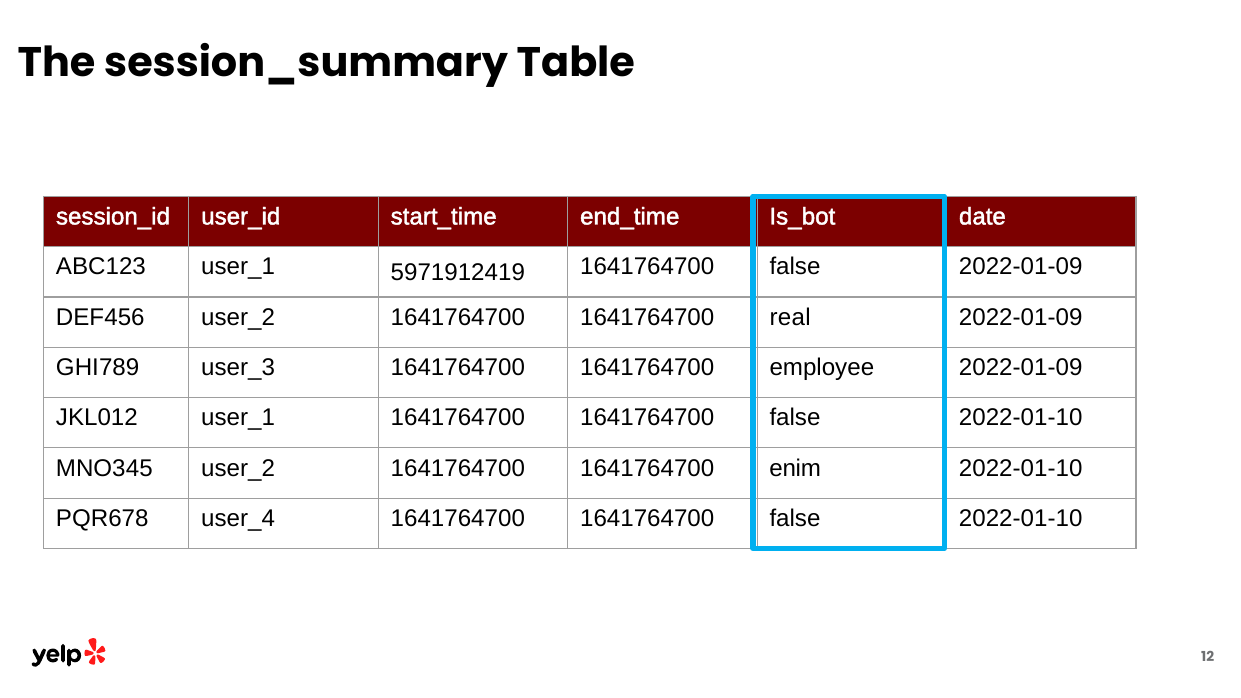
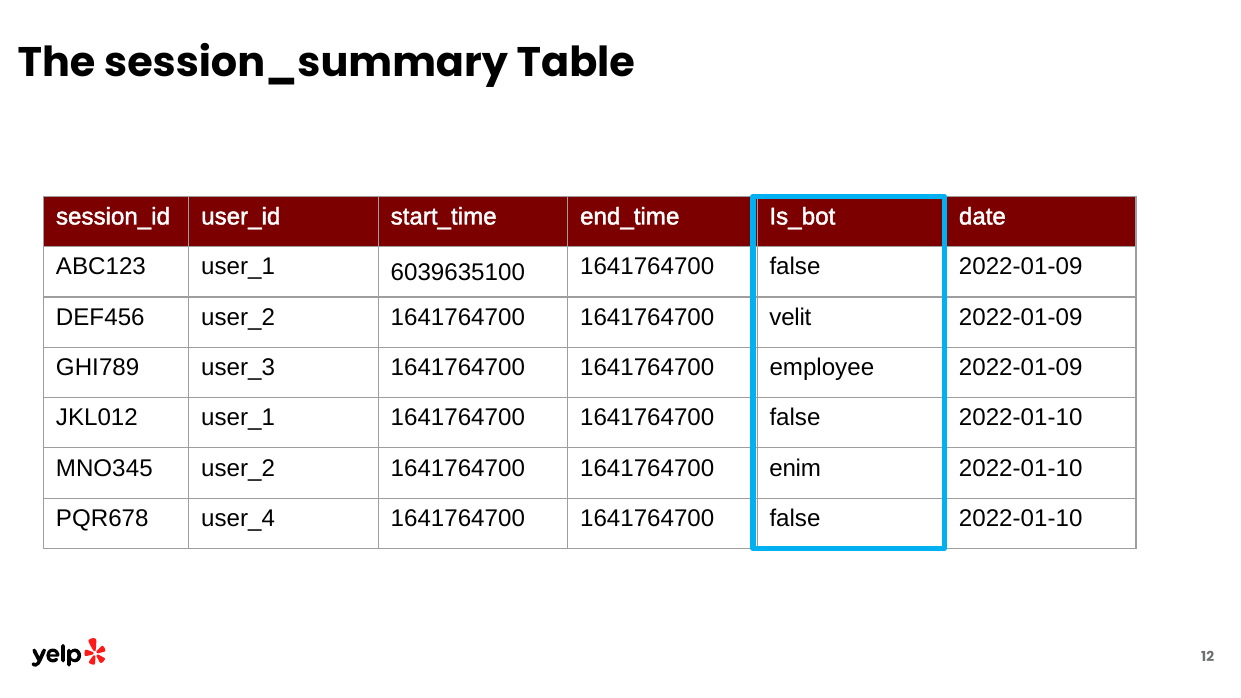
5971912419: 5971912419 -> 6039635100 (458, 272)
real: real -> velit (790, 317)
